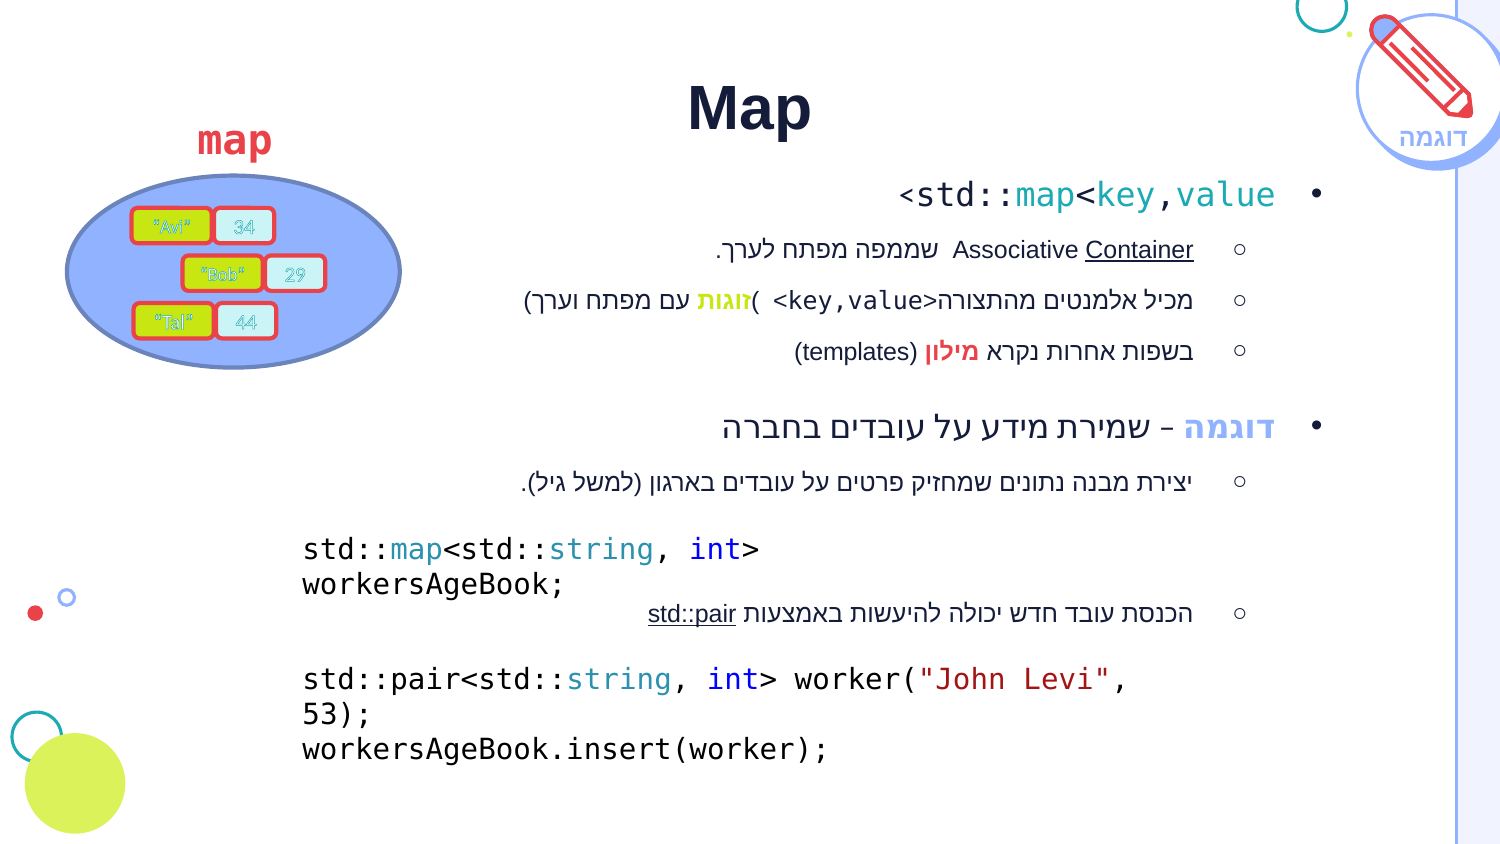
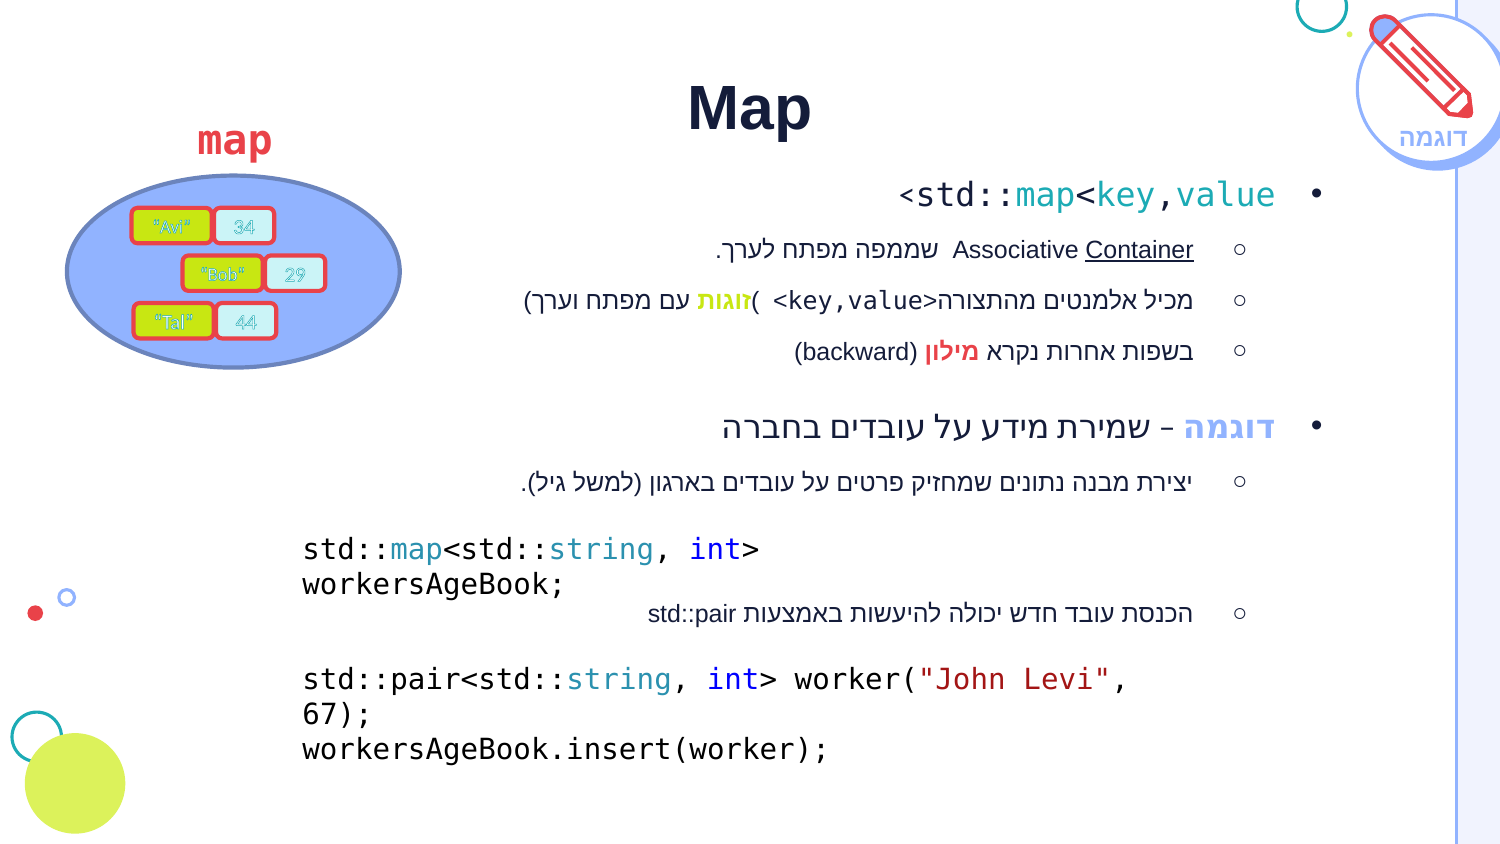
templates: templates -> backward (856, 352)
std::pair underline: present -> none (692, 614)
53: 53 -> 67 (338, 715)
